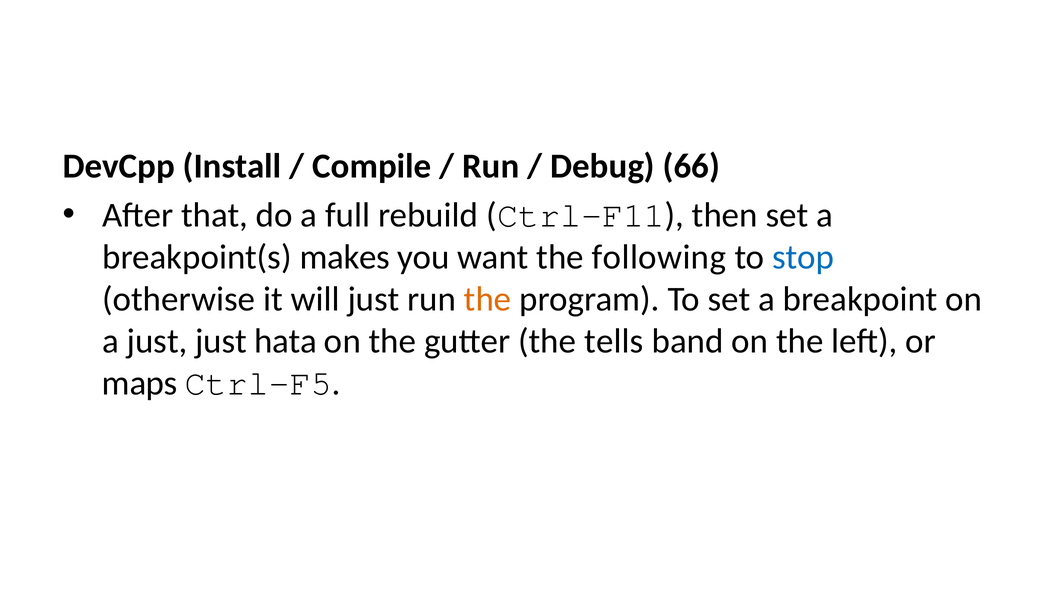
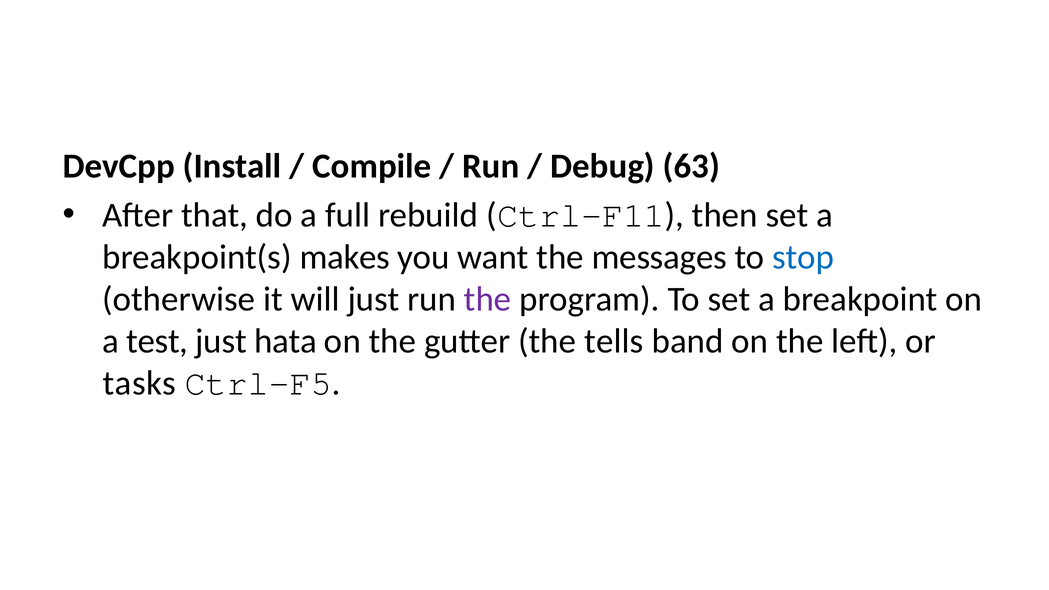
66: 66 -> 63 (691, 166)
following: following -> messages (659, 257)
the colour: orange -> purple (488, 299)
a just: just -> test (157, 341)
maps: maps -> tasks (139, 383)
